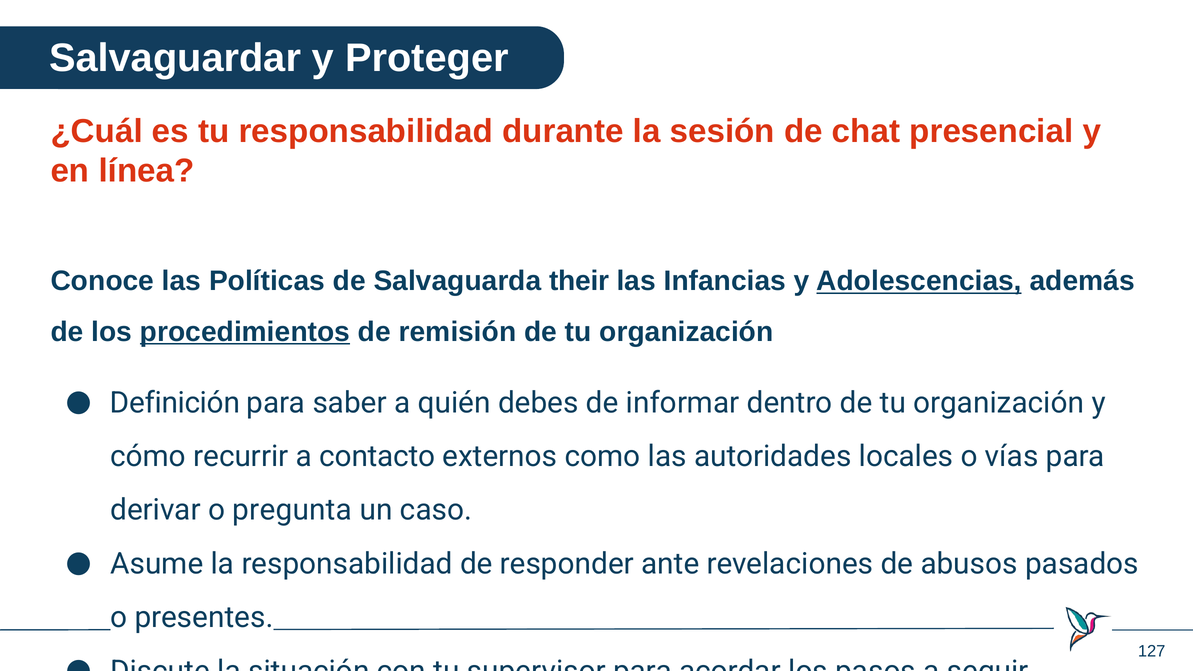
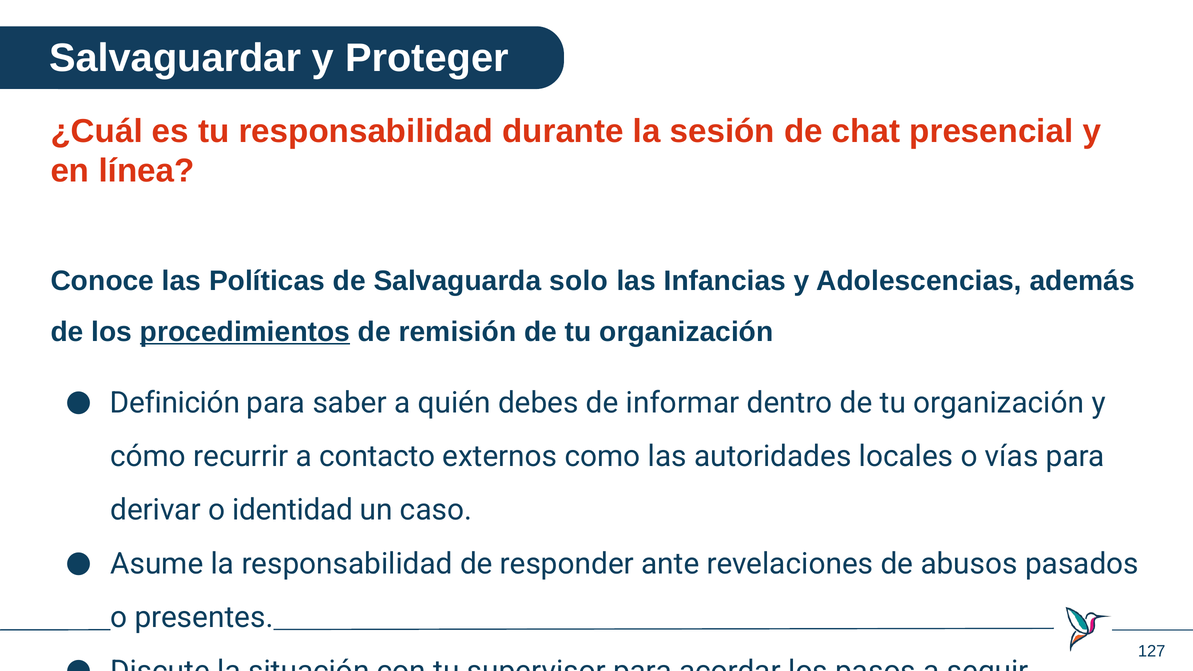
Salvaguarda their: their -> solo (579, 281)
Adolescencias underline: present -> none (919, 281)
pregunta: pregunta -> identidad (293, 510)
